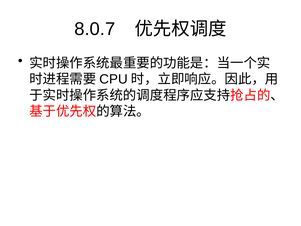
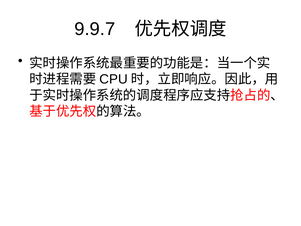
8.0.7: 8.0.7 -> 9.9.7 (95, 29)
